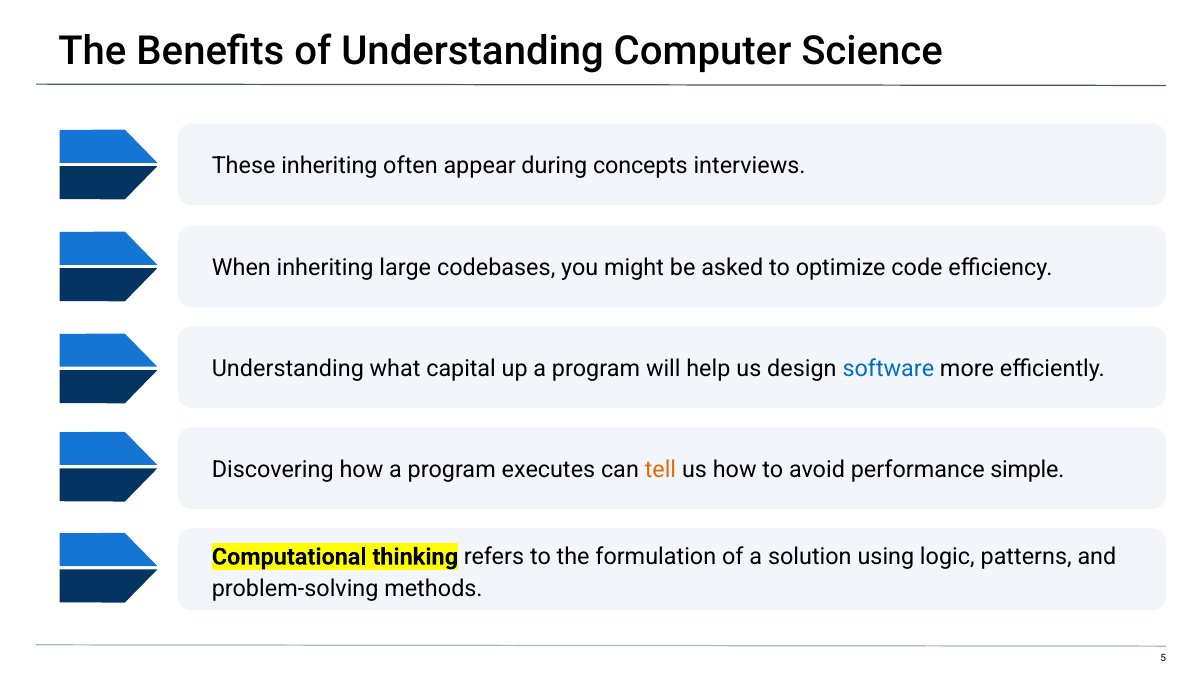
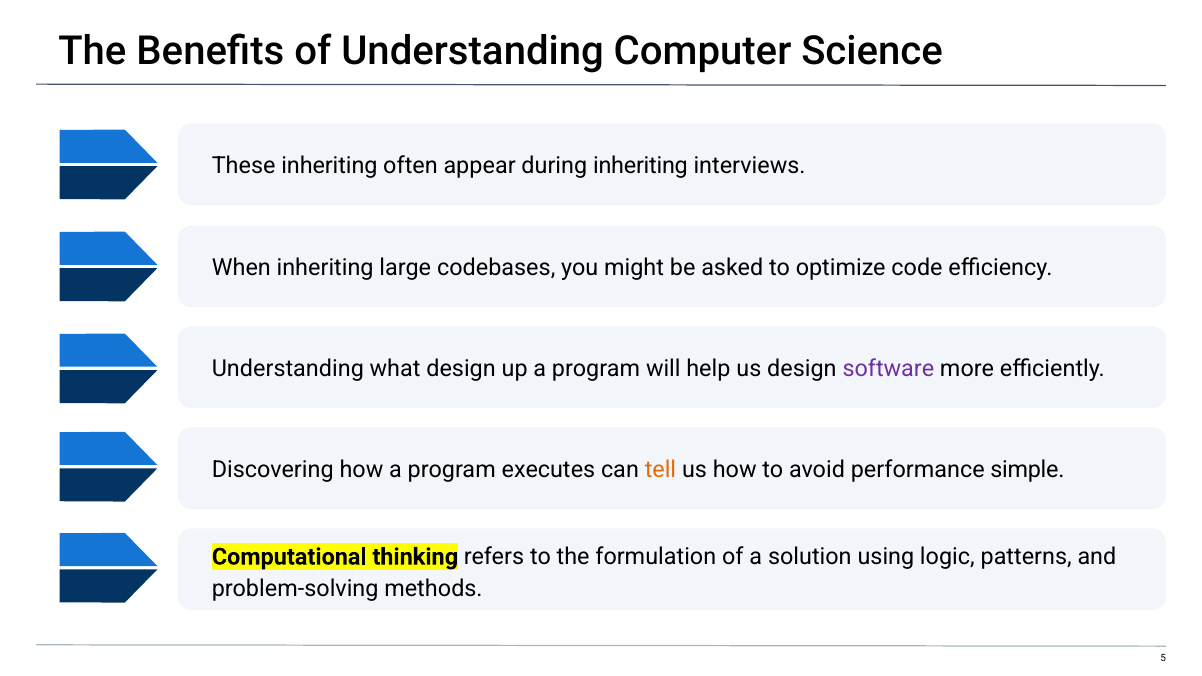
during concepts: concepts -> inheriting (640, 166)
what capital: capital -> design (461, 369)
software colour: blue -> purple (888, 369)
